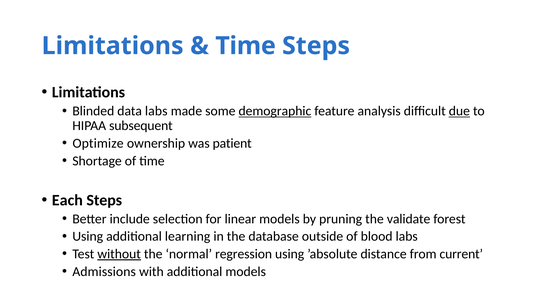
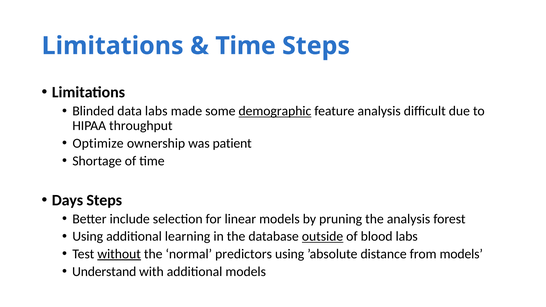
due underline: present -> none (459, 111)
subsequent: subsequent -> throughput (141, 126)
Each: Each -> Days (67, 200)
the validate: validate -> analysis (409, 219)
outside underline: none -> present (323, 237)
regression: regression -> predictors (244, 254)
from current: current -> models (461, 254)
Admissions: Admissions -> Understand (104, 272)
